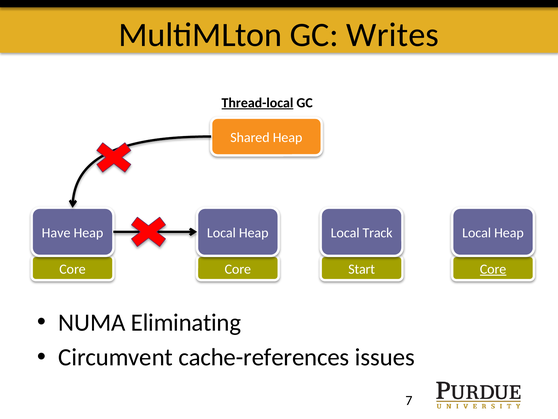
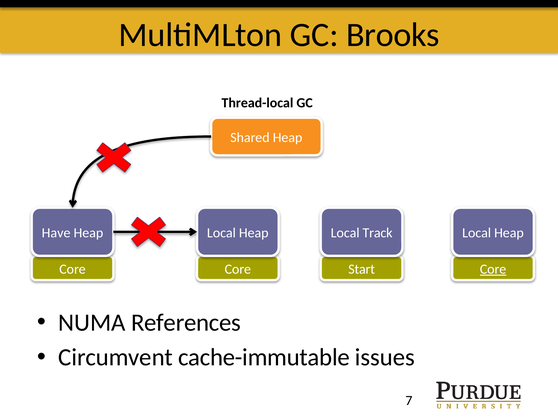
Writes: Writes -> Brooks (393, 35)
Thread-local underline: present -> none (257, 103)
Eliminating: Eliminating -> References (186, 322)
cache-references: cache-references -> cache-immutable (264, 357)
